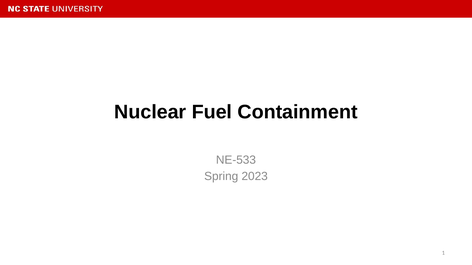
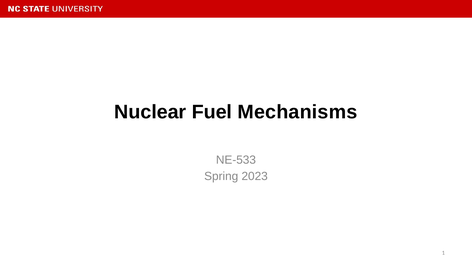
Containment: Containment -> Mechanisms (297, 112)
